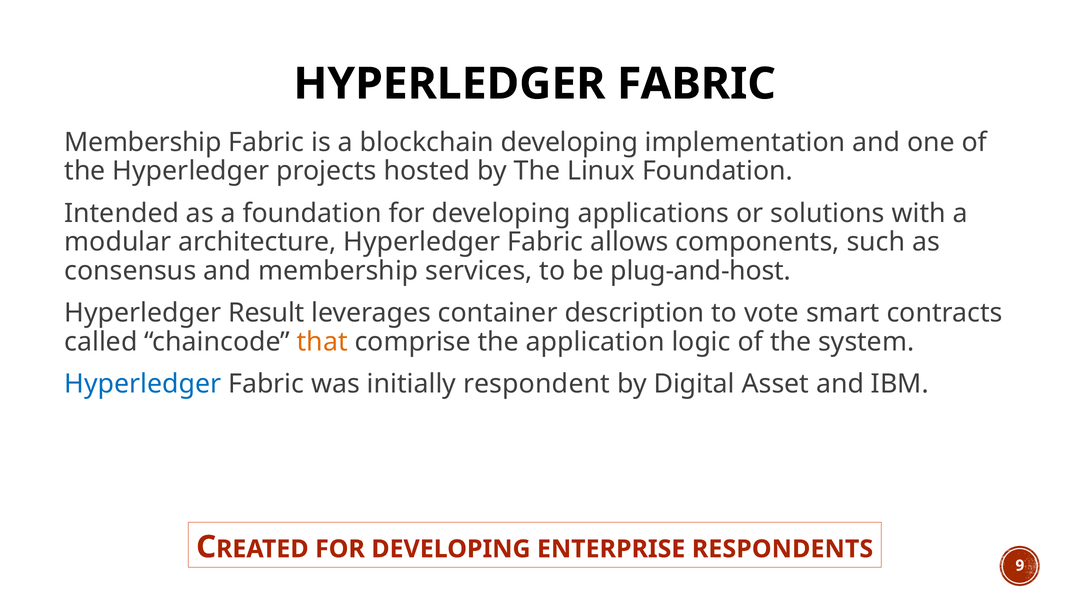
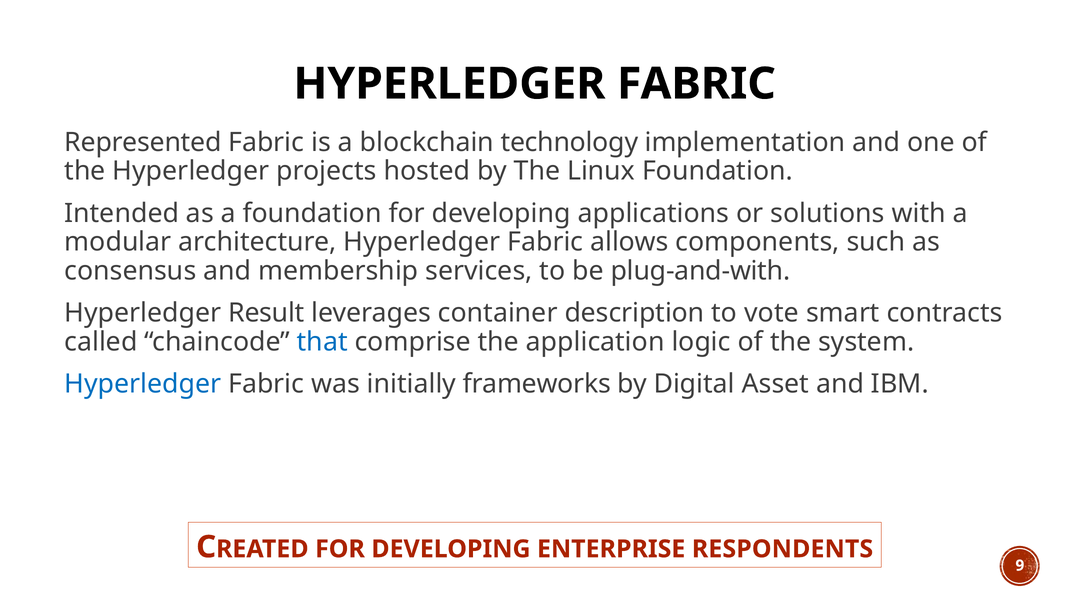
Membership: Membership -> Represented (143, 142)
blockchain developing: developing -> technology (569, 142)
plug-and-host: plug-and-host -> plug-and-with (701, 271)
that colour: orange -> blue (322, 342)
respondent: respondent -> frameworks (537, 384)
